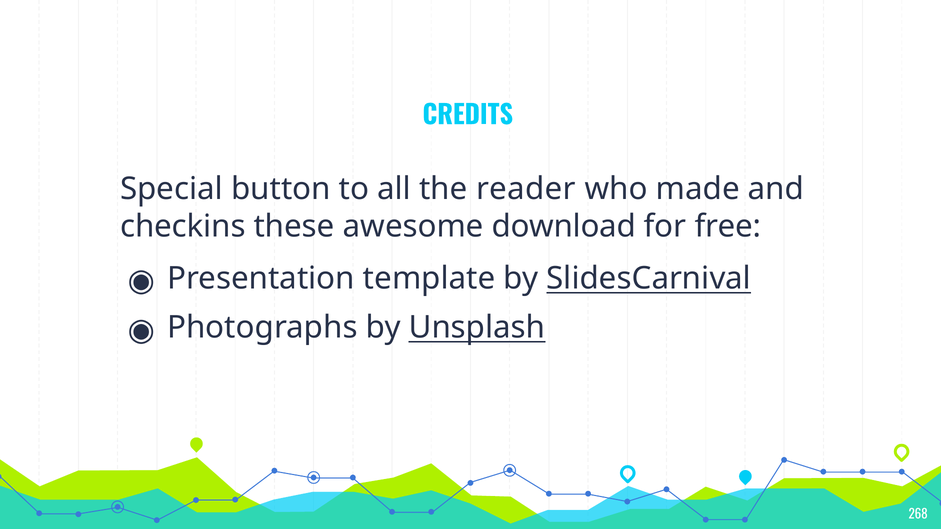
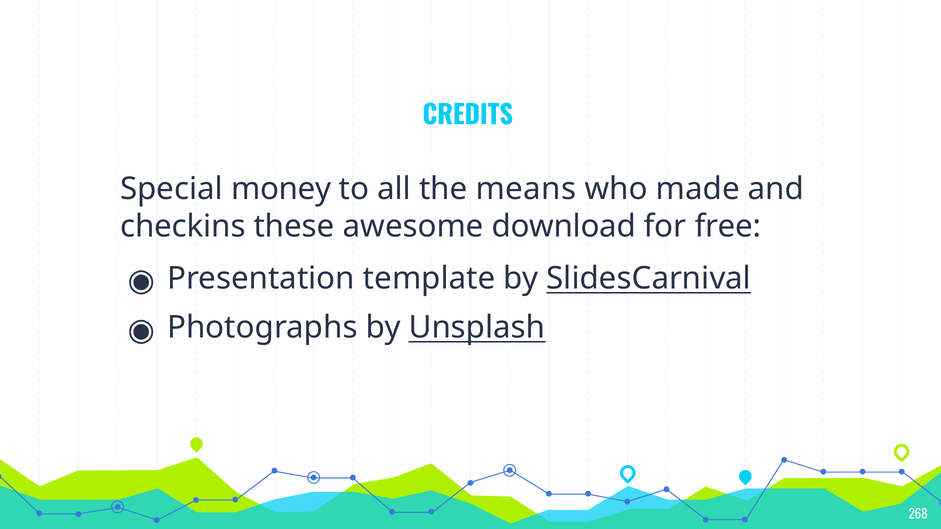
button: button -> money (281, 189)
reader: reader -> means (526, 189)
